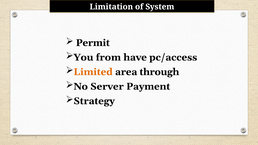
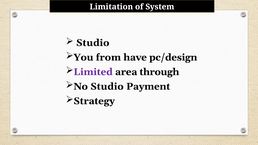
Permit: Permit -> Studio (93, 43)
pc/access: pc/access -> pc/design (173, 57)
Limited colour: orange -> purple (93, 72)
No Server: Server -> Studio (107, 87)
